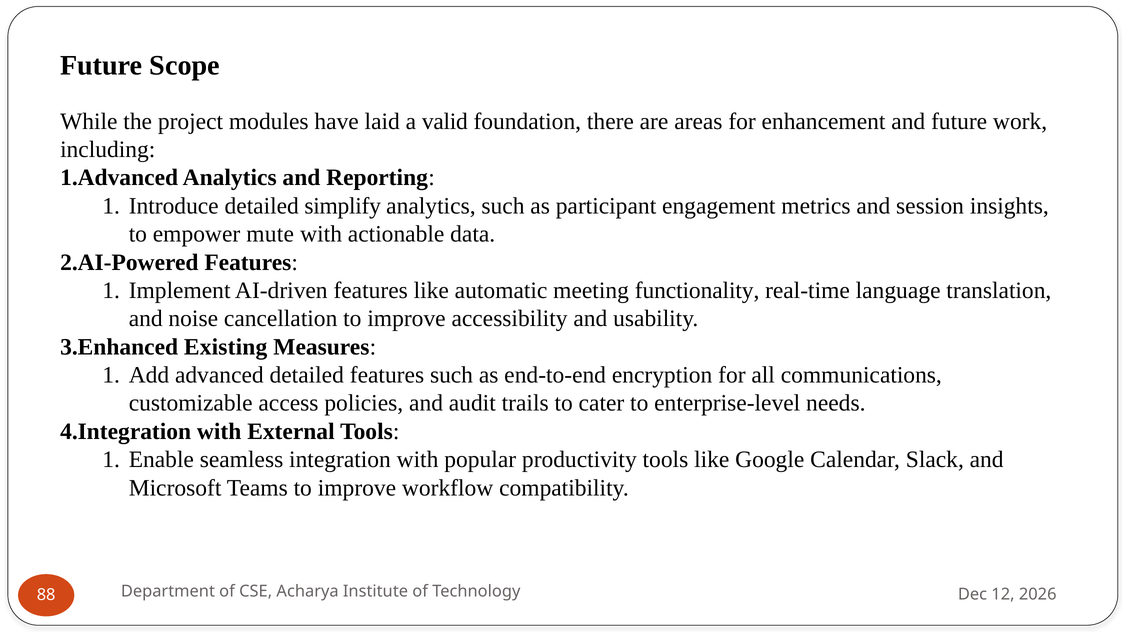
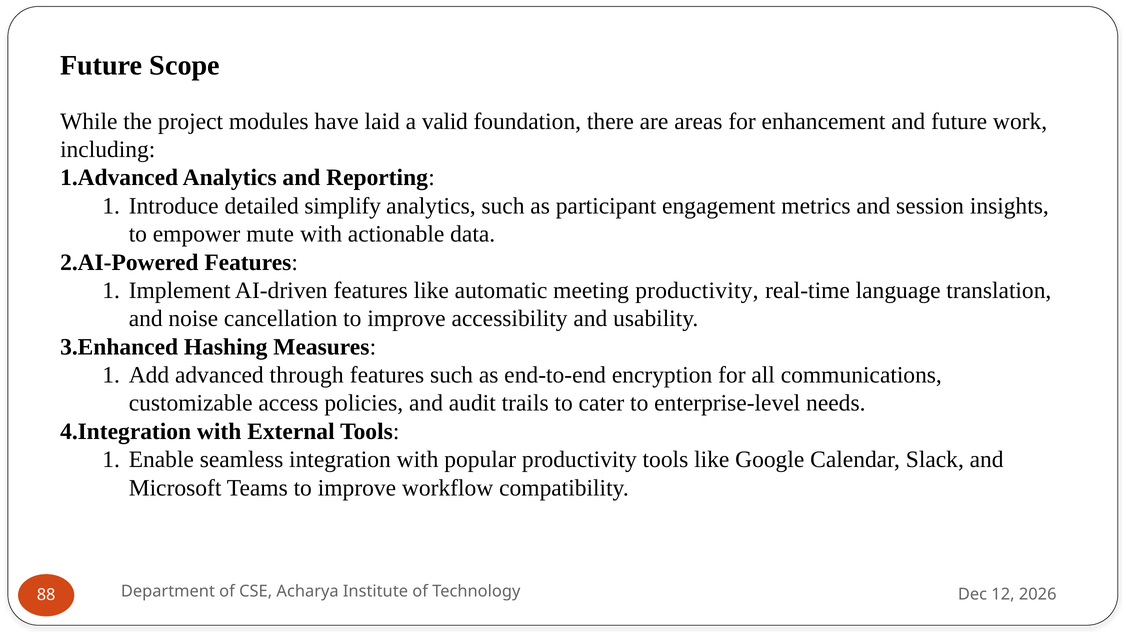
meeting functionality: functionality -> productivity (697, 290)
Existing: Existing -> Hashing (226, 346)
advanced detailed: detailed -> through (307, 375)
